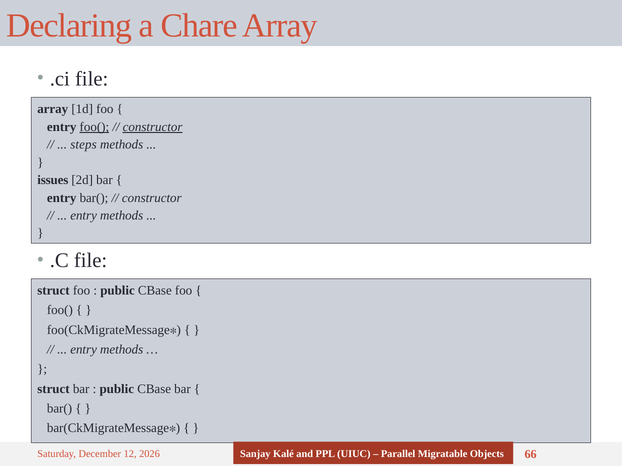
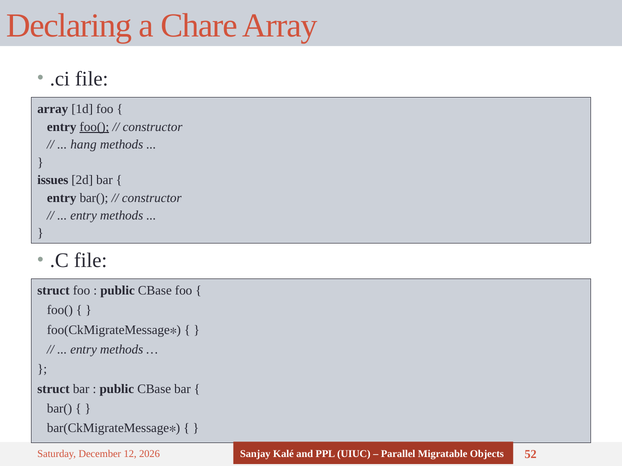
constructor underline: present -> none (153, 127)
steps: steps -> hang (84, 145)
66: 66 -> 52 (531, 455)
